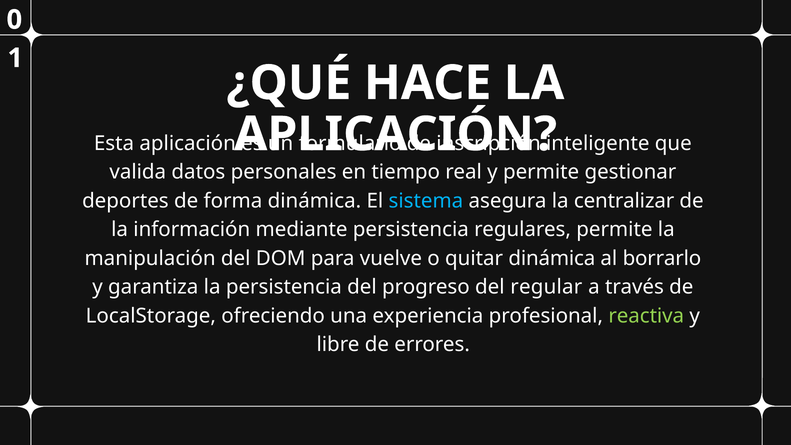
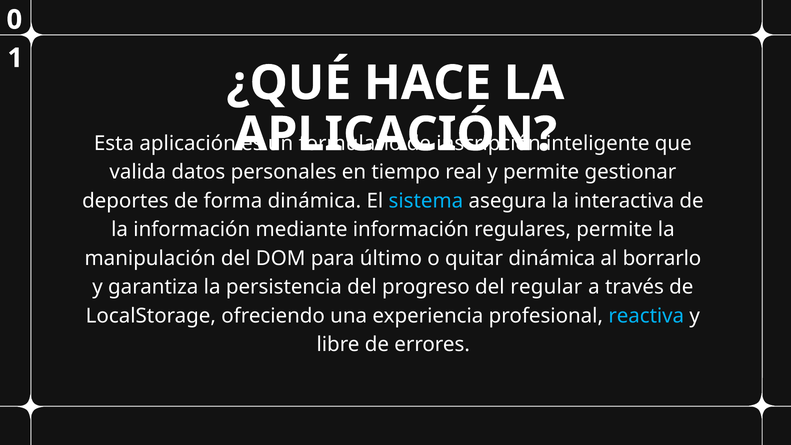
centralizar: centralizar -> interactiva (624, 201)
mediante persistencia: persistencia -> información (411, 230)
vuelve: vuelve -> último (391, 258)
reactiva colour: light green -> light blue (646, 316)
